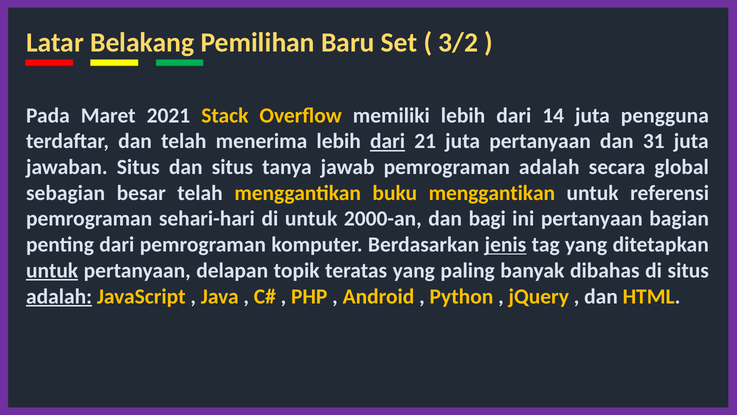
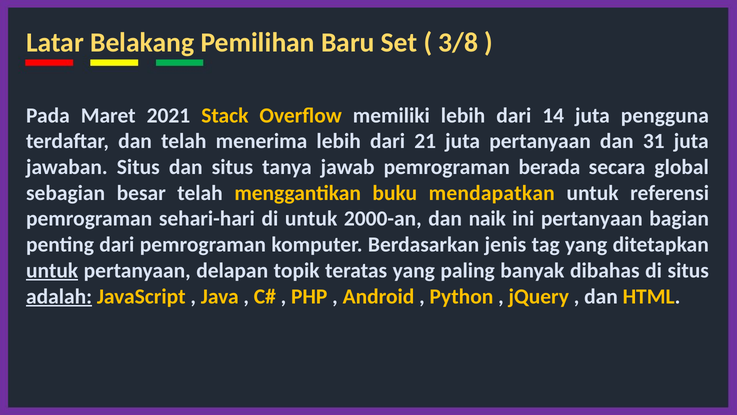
3/2: 3/2 -> 3/8 (458, 43)
dari underline: present -> none (388, 141)
pemrograman adalah: adalah -> berada (549, 167)
buku menggantikan: menggantikan -> mendapatkan (492, 193)
bagi: bagi -> naik (487, 219)
jenis underline: present -> none (505, 244)
